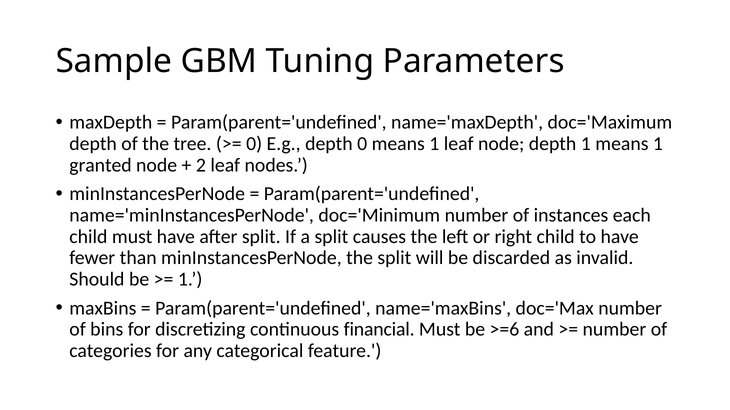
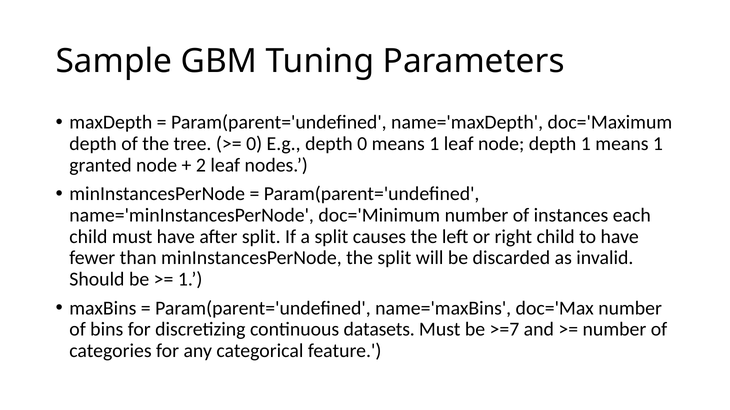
financial: financial -> datasets (379, 330)
>=6: >=6 -> >=7 (504, 330)
